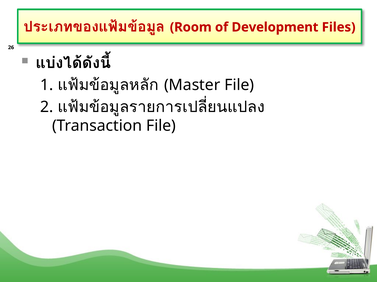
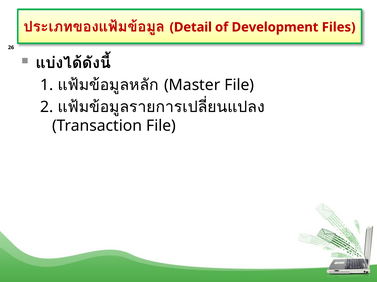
Room: Room -> Detail (191, 27)
